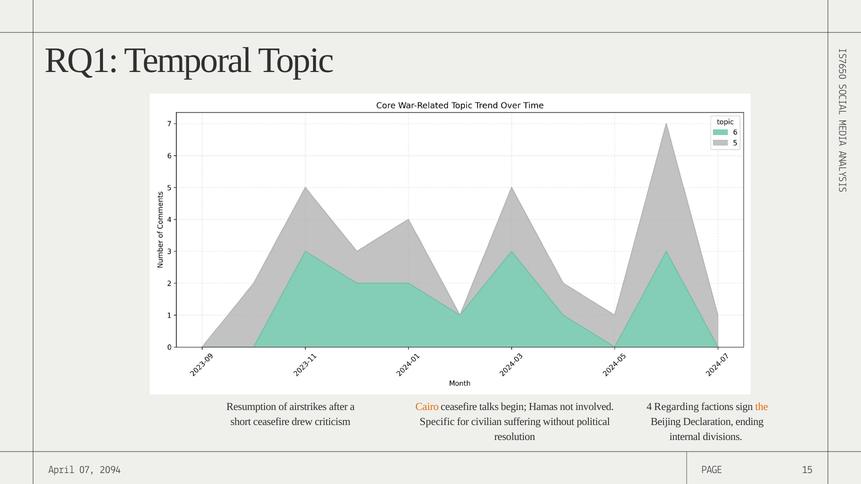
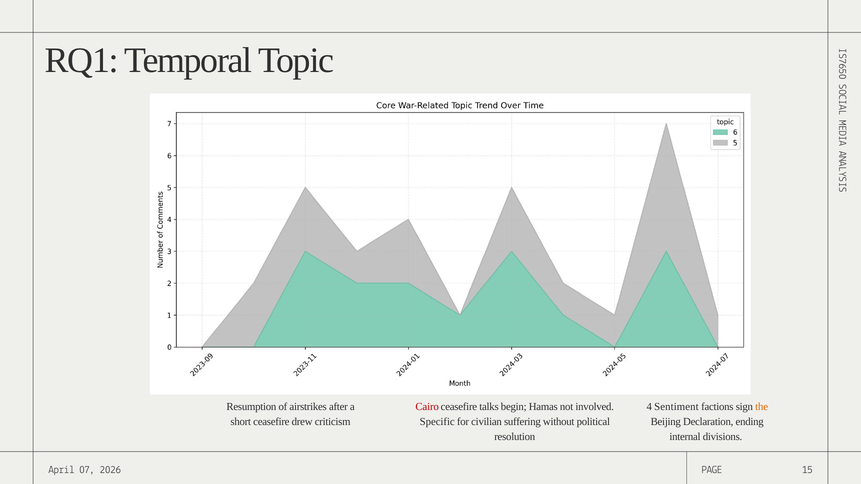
Cairo colour: orange -> red (427, 407)
Regarding: Regarding -> Sentiment (676, 407)
2094: 2094 -> 2026 (110, 470)
